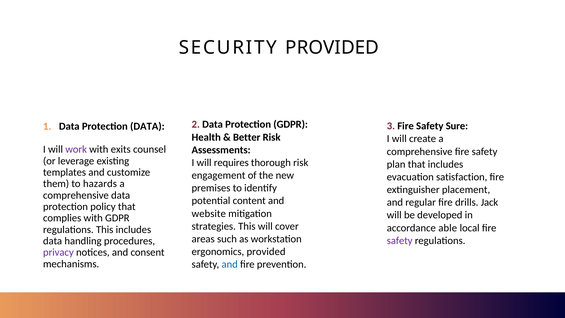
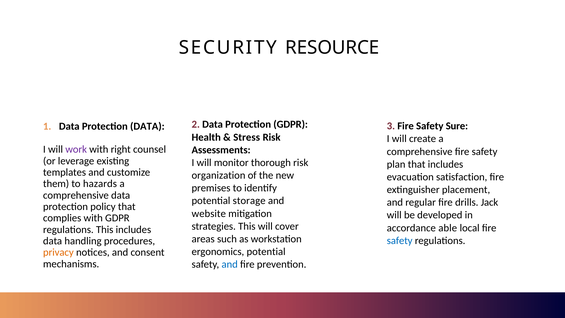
SECURITY PROVIDED: PROVIDED -> RESOURCE (332, 48)
Better: Better -> Stress (247, 137)
exits: exits -> right (121, 149)
requires: requires -> monitor (231, 163)
engagement: engagement -> organization (219, 175)
content: content -> storage (249, 201)
safety colour: purple -> blue (400, 240)
ergonomics provided: provided -> potential (266, 252)
privacy colour: purple -> orange (58, 252)
